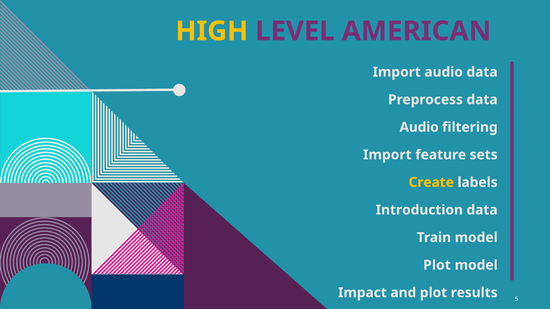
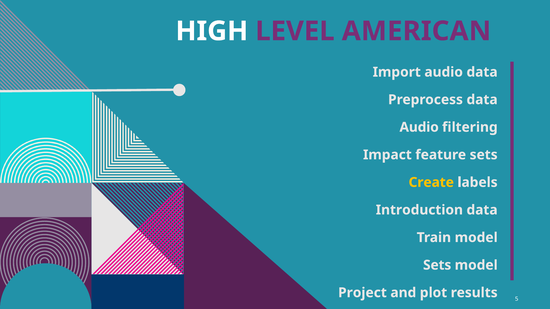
HIGH colour: yellow -> white (212, 31)
Import: Import -> Impact (387, 155)
Plot: Plot -> Sets (437, 265)
Impact: Impact -> Project (362, 293)
